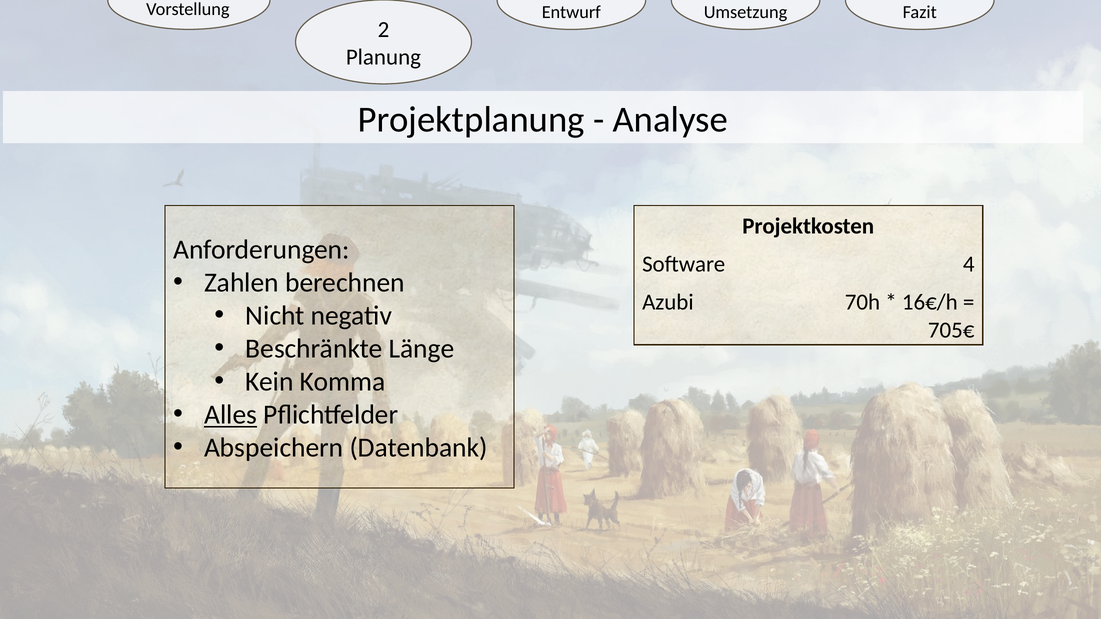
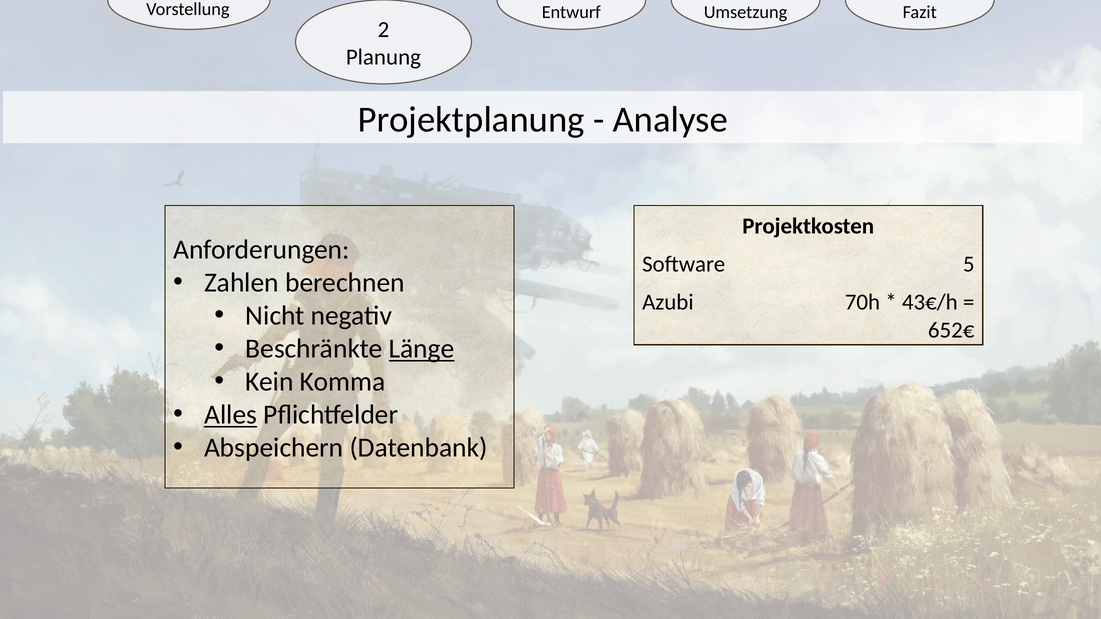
Software 4: 4 -> 5 (969, 264)
16€/h: 16€/h -> 43€/h (930, 302)
705€: 705€ -> 652€ (951, 330)
Länge underline: none -> present (422, 349)
